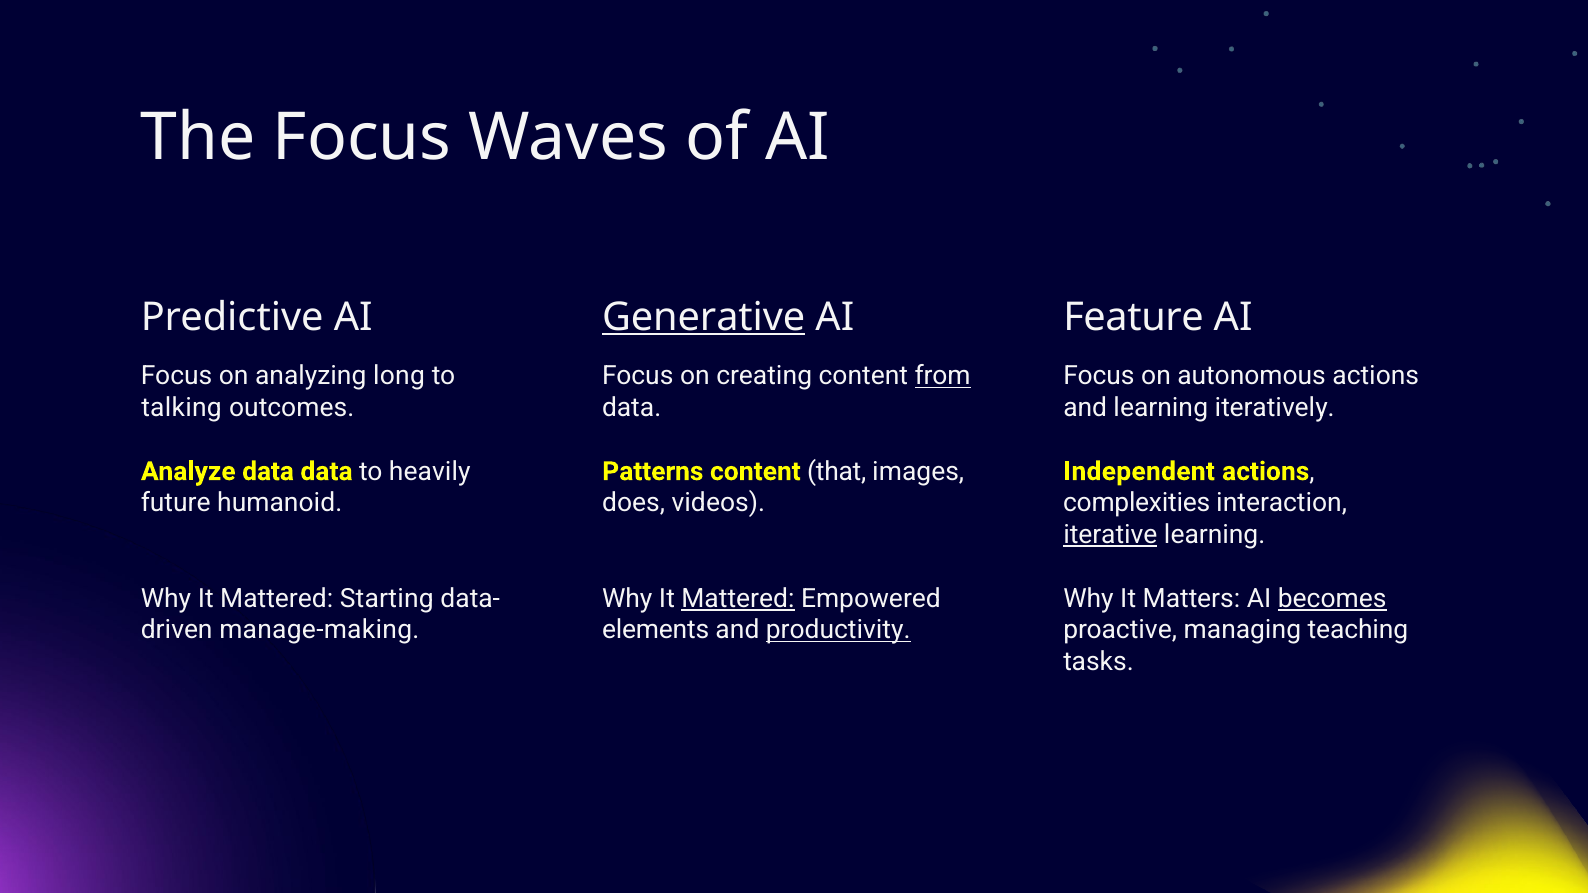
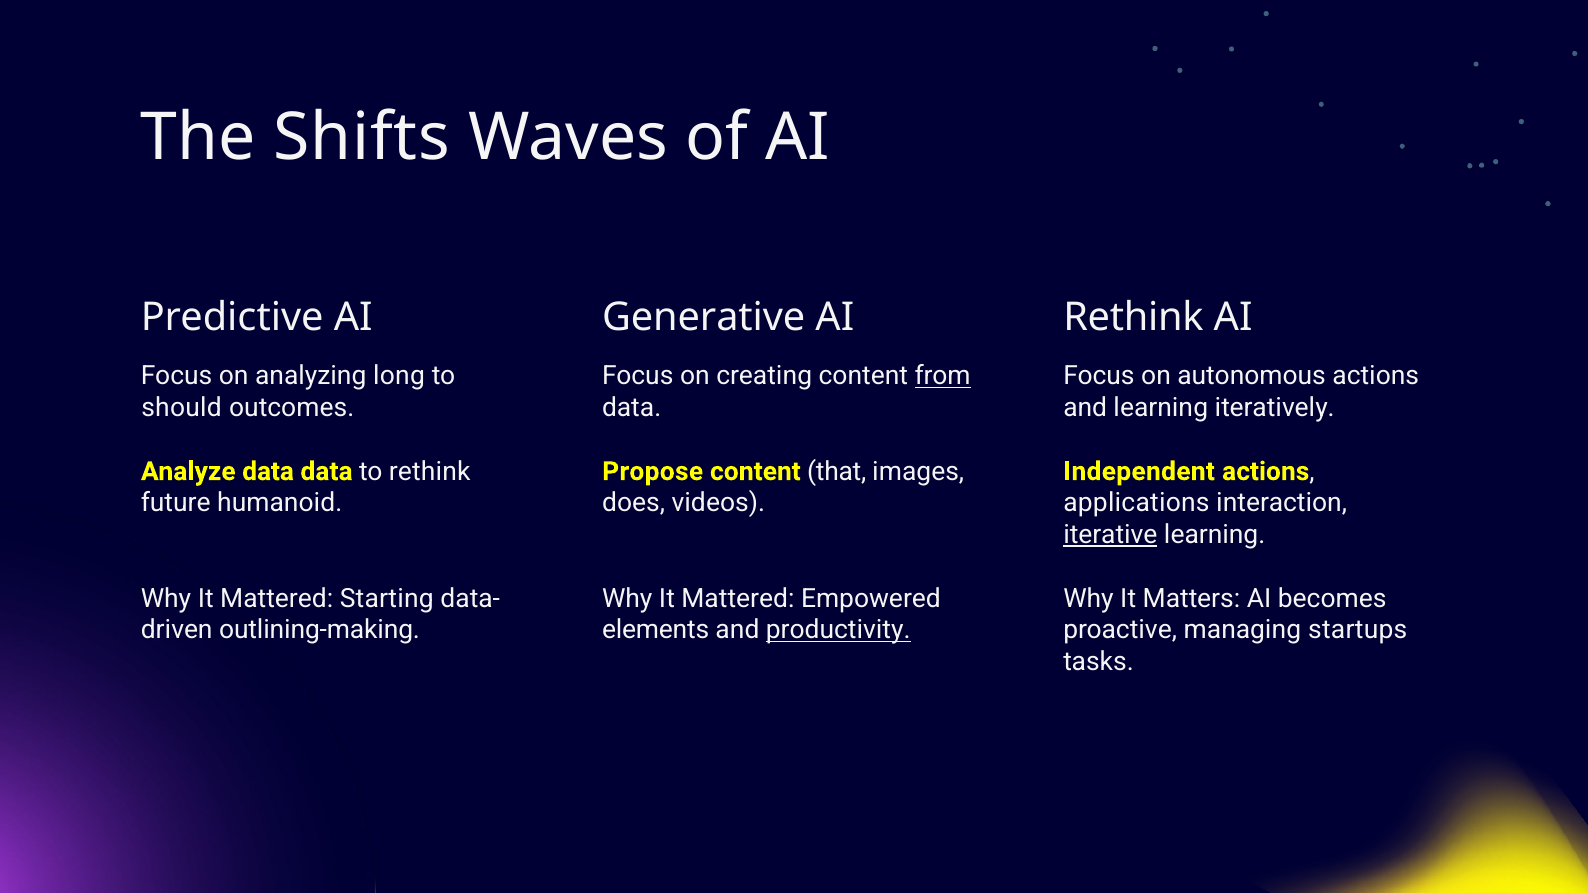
The Focus: Focus -> Shifts (362, 137)
Generative underline: present -> none (704, 317)
AI Feature: Feature -> Rethink (1133, 317)
talking: talking -> should (182, 408)
to heavily: heavily -> rethink (430, 472)
Patterns: Patterns -> Propose (653, 472)
complexities: complexities -> applications (1136, 503)
Mattered underline: present -> none (738, 599)
becomes underline: present -> none (1332, 599)
manage-making: manage-making -> outlining-making (320, 630)
teaching: teaching -> startups (1358, 630)
